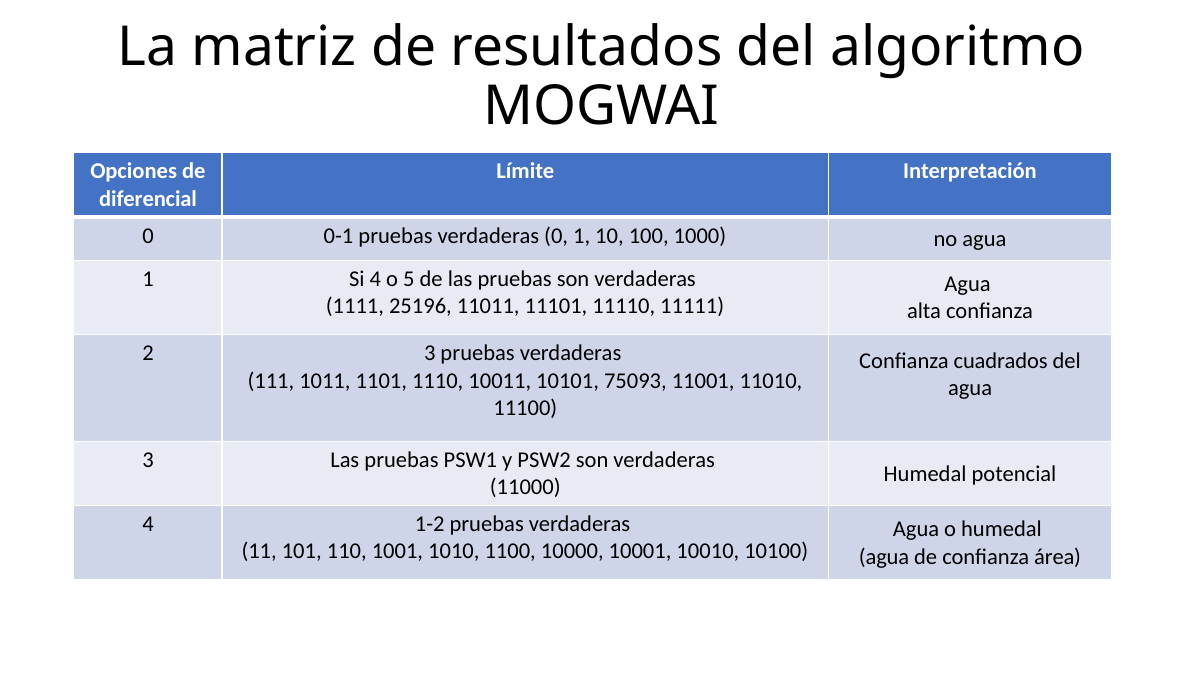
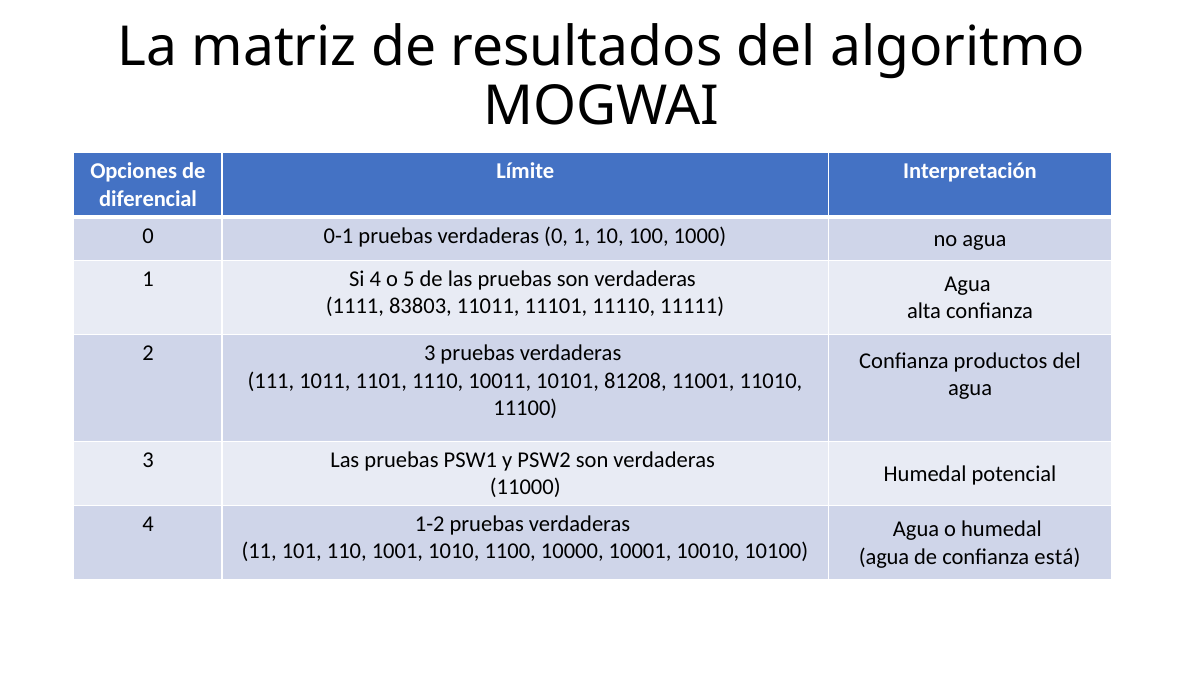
25196: 25196 -> 83803 (420, 306)
cuadrados: cuadrados -> productos (1001, 361)
75093: 75093 -> 81208 (635, 381)
área: área -> está (1057, 556)
